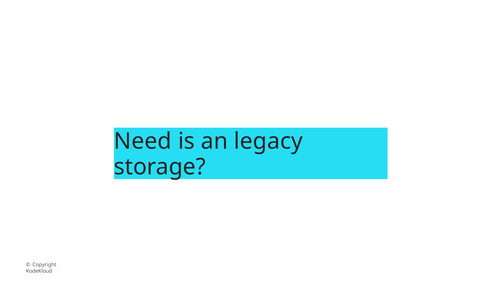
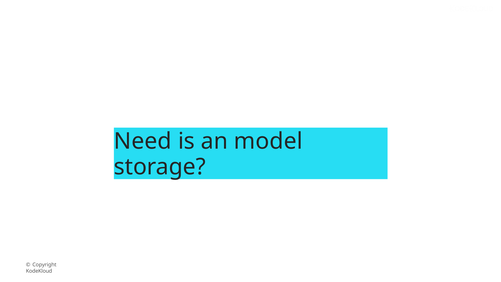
legacy: legacy -> model (268, 141)
